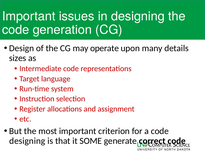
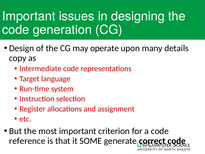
sizes: sizes -> copy (18, 58)
designing: designing -> reference (27, 141)
